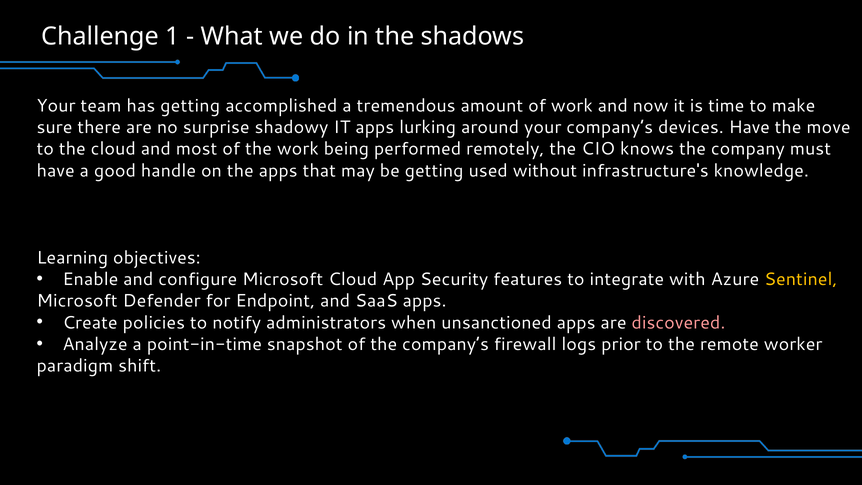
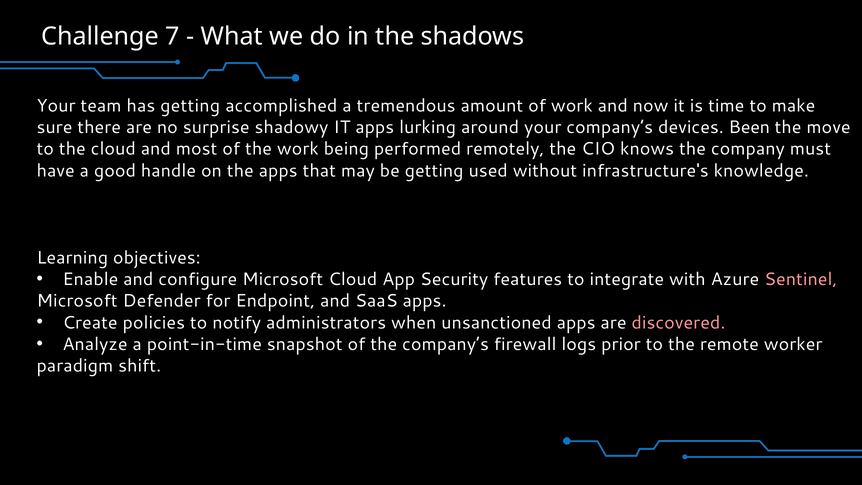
1: 1 -> 7 (173, 36)
devices Have: Have -> Been (749, 127)
Sentinel colour: yellow -> pink (801, 279)
